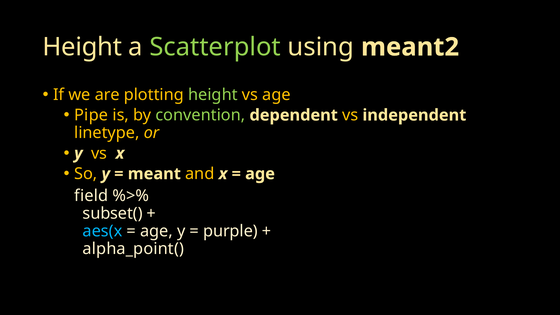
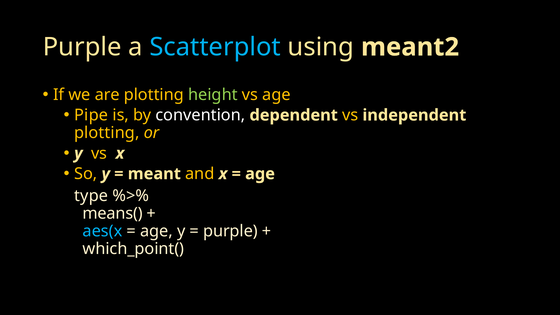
Height: Height -> Purple (82, 47)
Scatterplot colour: light green -> light blue (215, 47)
convention colour: light green -> white (200, 115)
linetype: linetype -> plotting (107, 133)
field: field -> type (91, 196)
subset(: subset( -> means( (113, 213)
alpha_point(: alpha_point( -> which_point( (133, 249)
